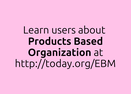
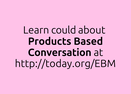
users: users -> could (64, 30)
Organization: Organization -> Conversation (60, 52)
